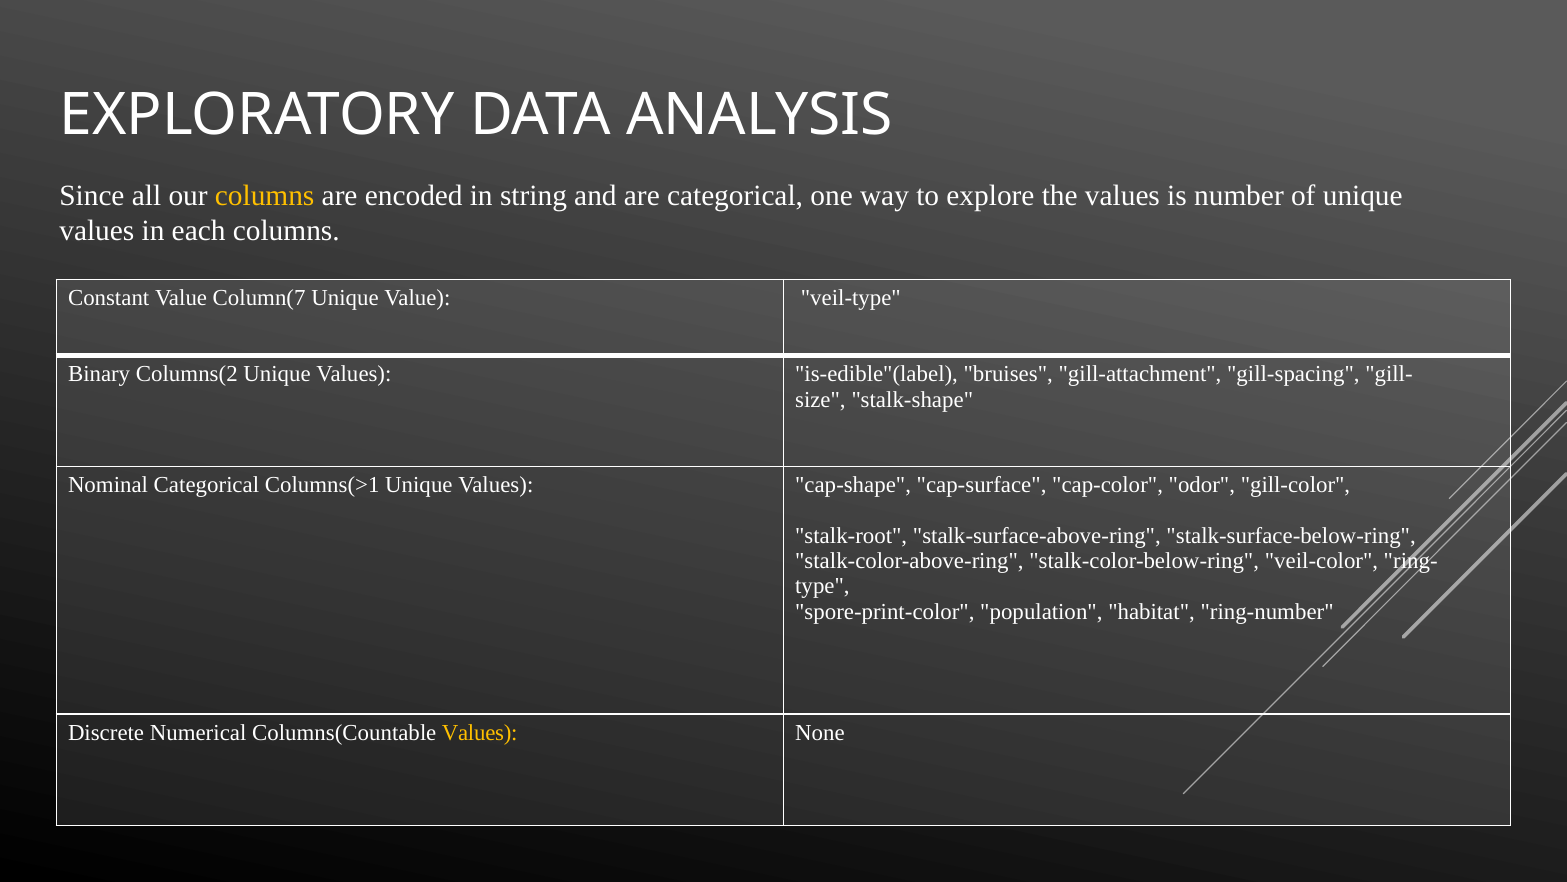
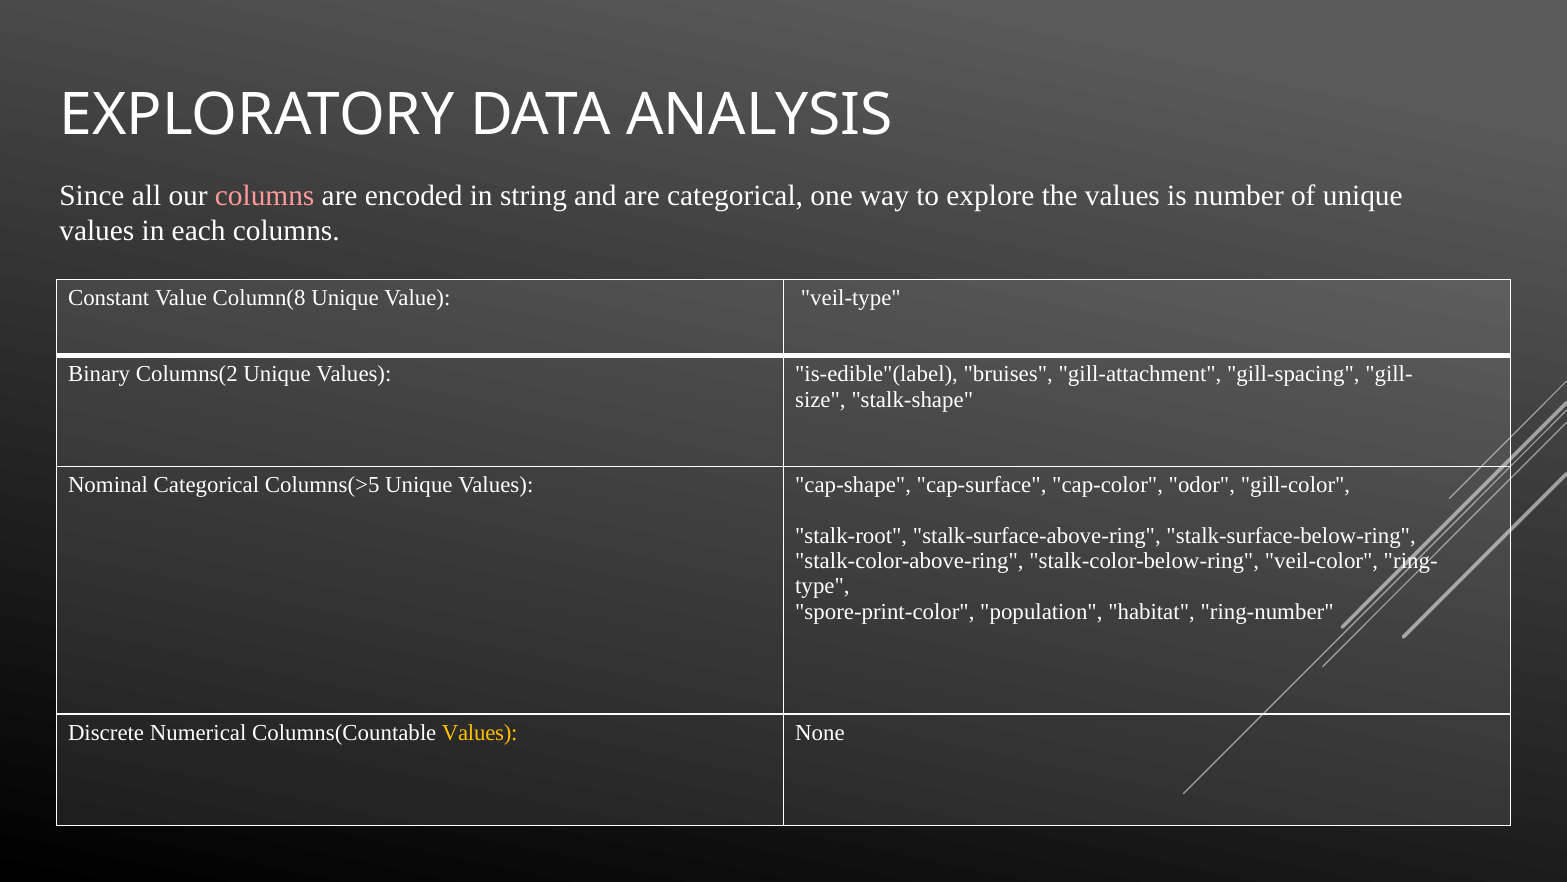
columns colour: yellow -> pink (265, 196)
Column(7: Column(7 -> Column(8 (259, 298)
Columns(>1: Columns(>1 -> Columns(>5 (322, 485)
